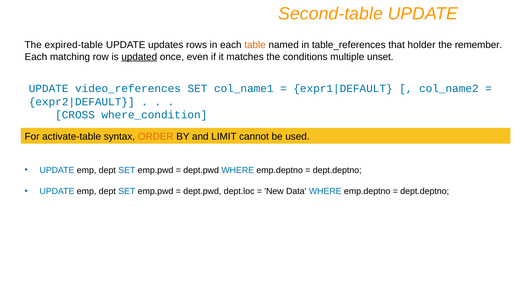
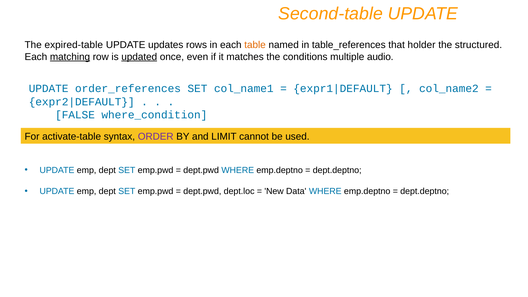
remember: remember -> structured (478, 45)
matching underline: none -> present (70, 57)
unset: unset -> audio (380, 57)
video_references: video_references -> order_references (128, 89)
CROSS: CROSS -> FALSE (75, 115)
ORDER colour: orange -> purple (156, 136)
